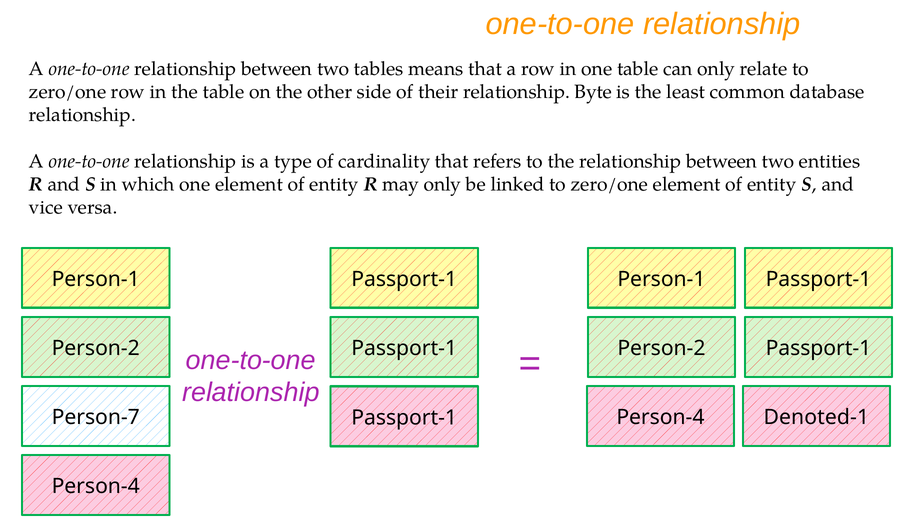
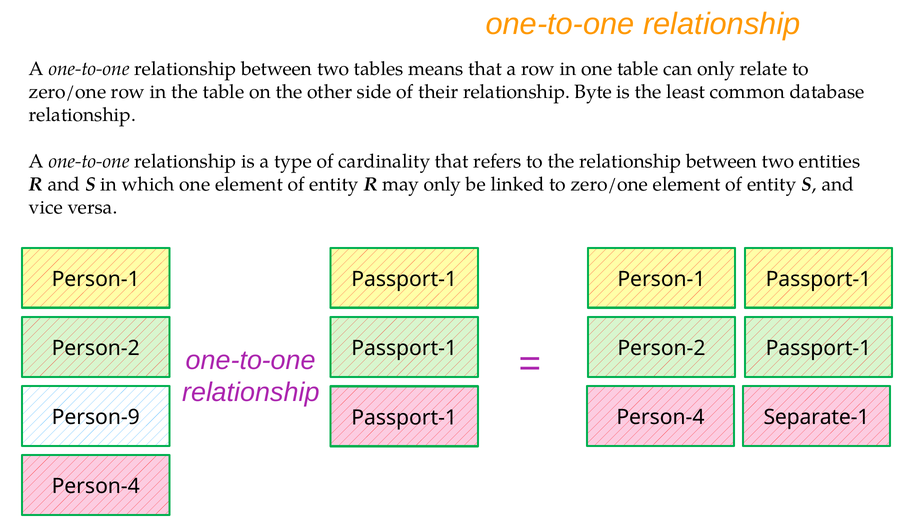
Person-7: Person-7 -> Person-9 (96, 418)
Denoted-1: Denoted-1 -> Separate-1 (816, 418)
